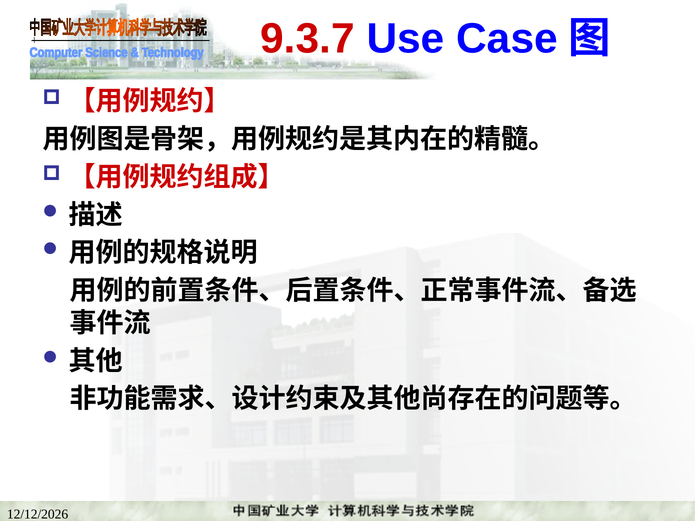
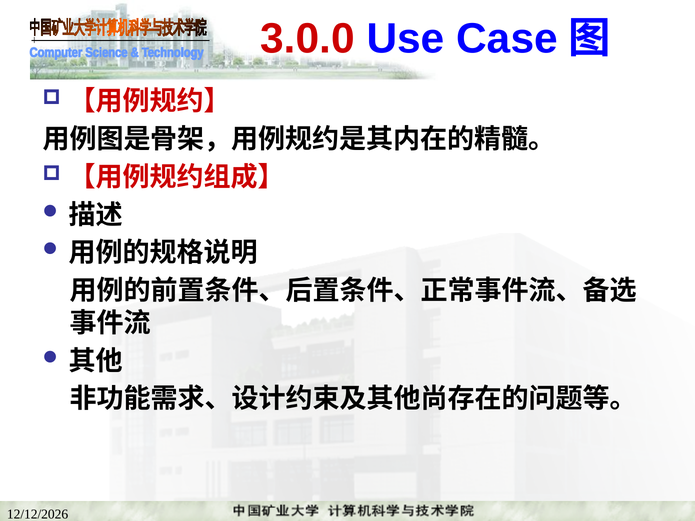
9.3.7: 9.3.7 -> 3.0.0 (308, 39)
